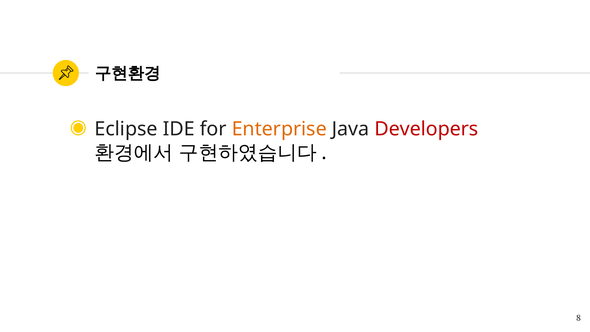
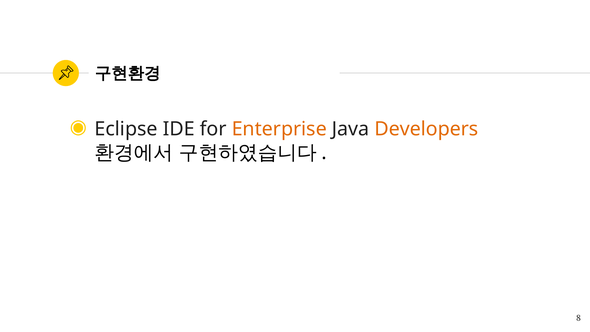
Developers colour: red -> orange (426, 129)
